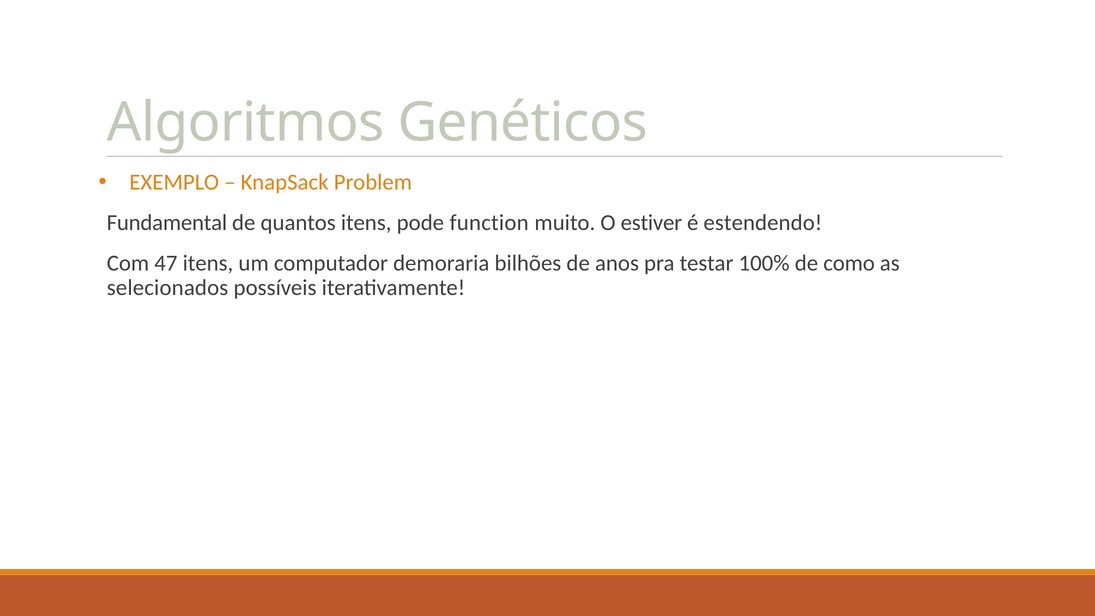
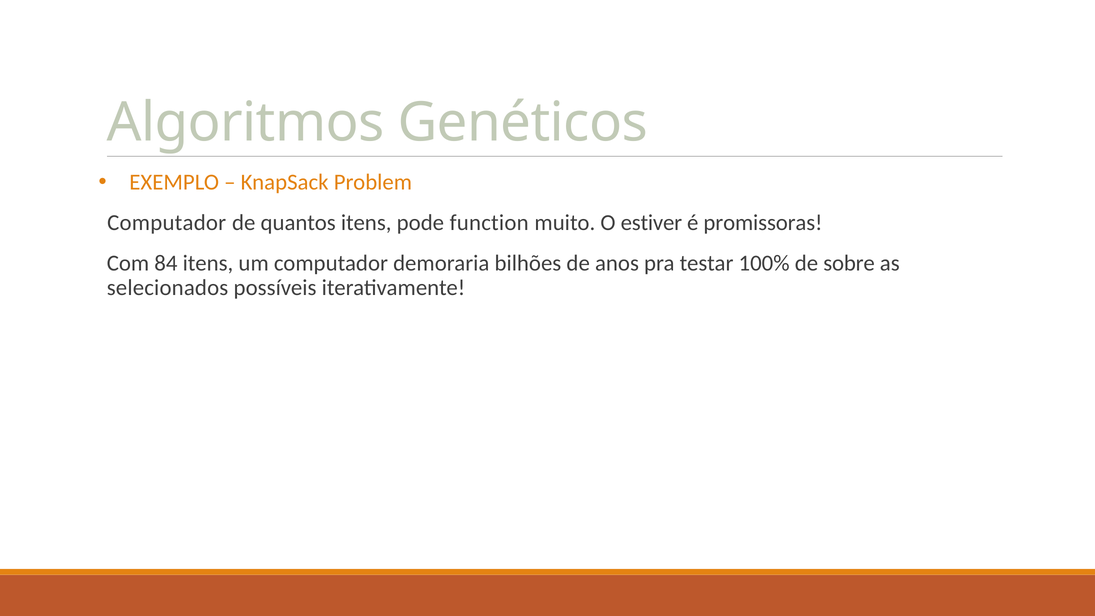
Fundamental: Fundamental -> Computador (167, 223)
estendendo: estendendo -> promissoras (763, 223)
47: 47 -> 84 (166, 263)
como: como -> sobre (849, 263)
